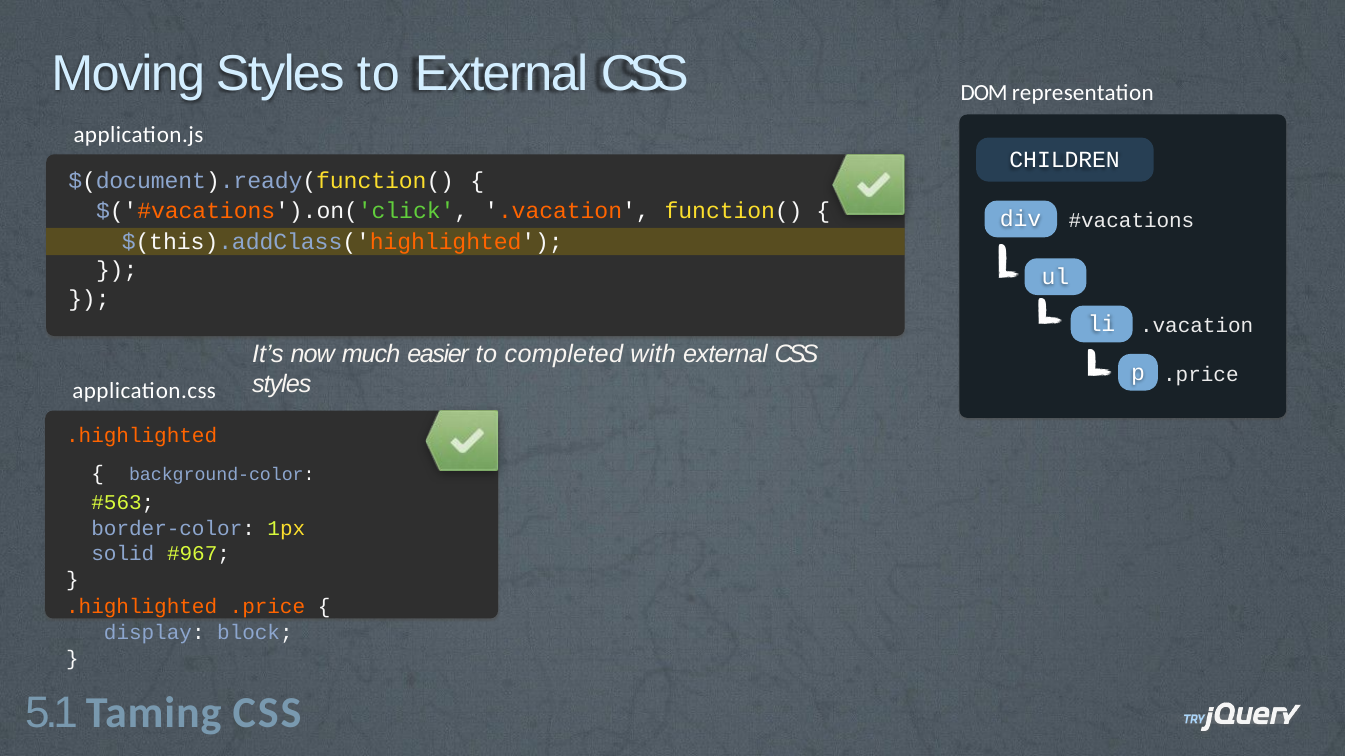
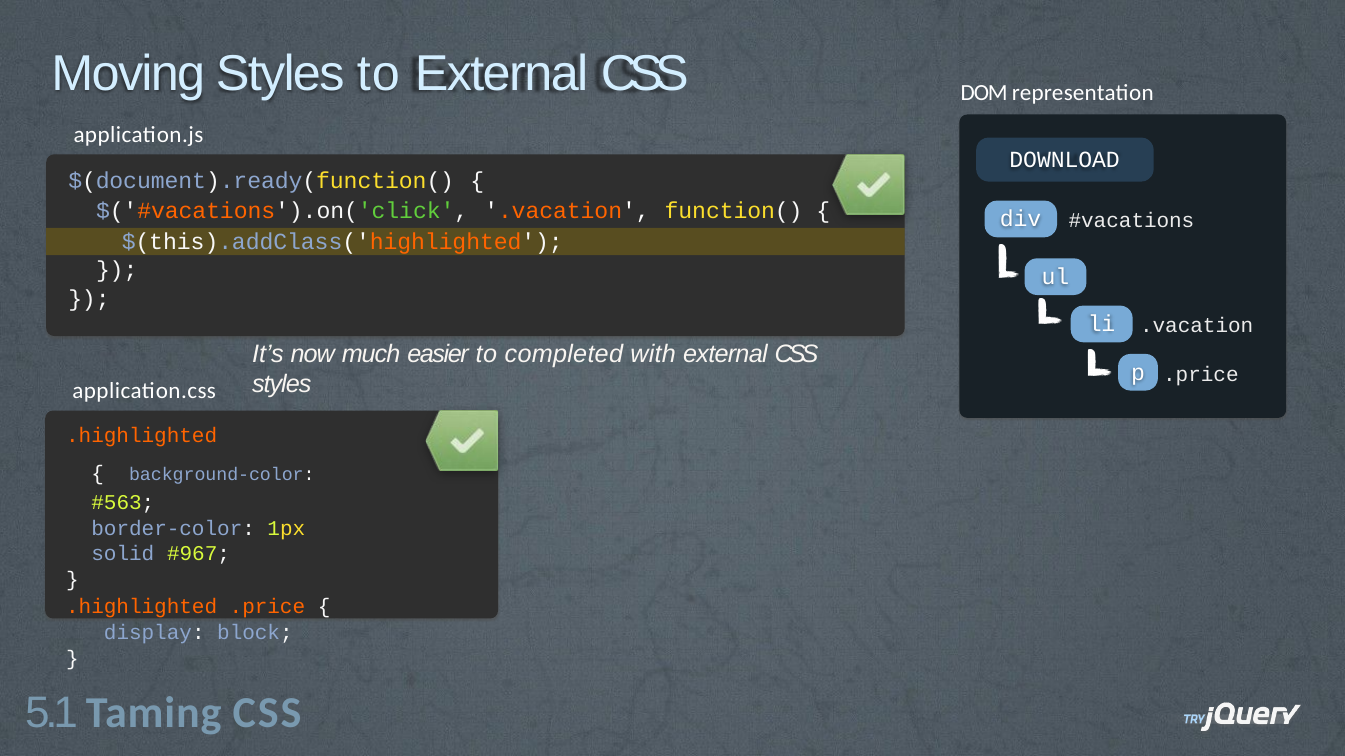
CHILDREN: CHILDREN -> DOWNLOAD (1065, 160)
